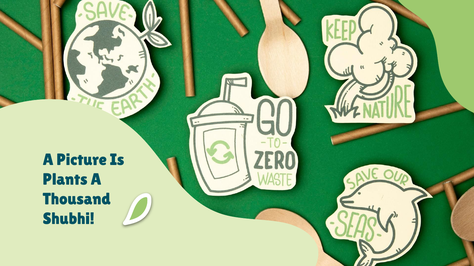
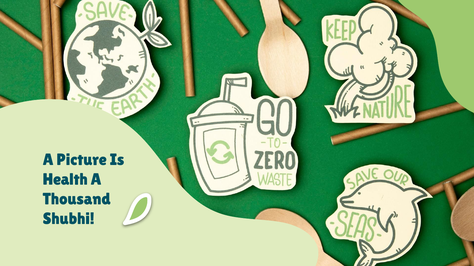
Plants: Plants -> Health (65, 180)
